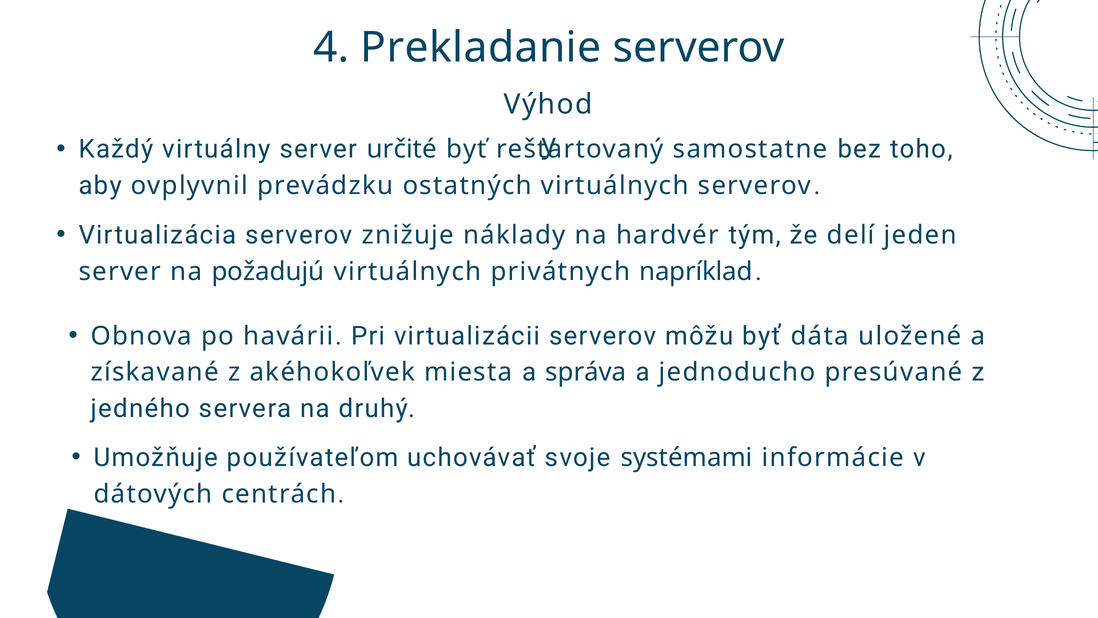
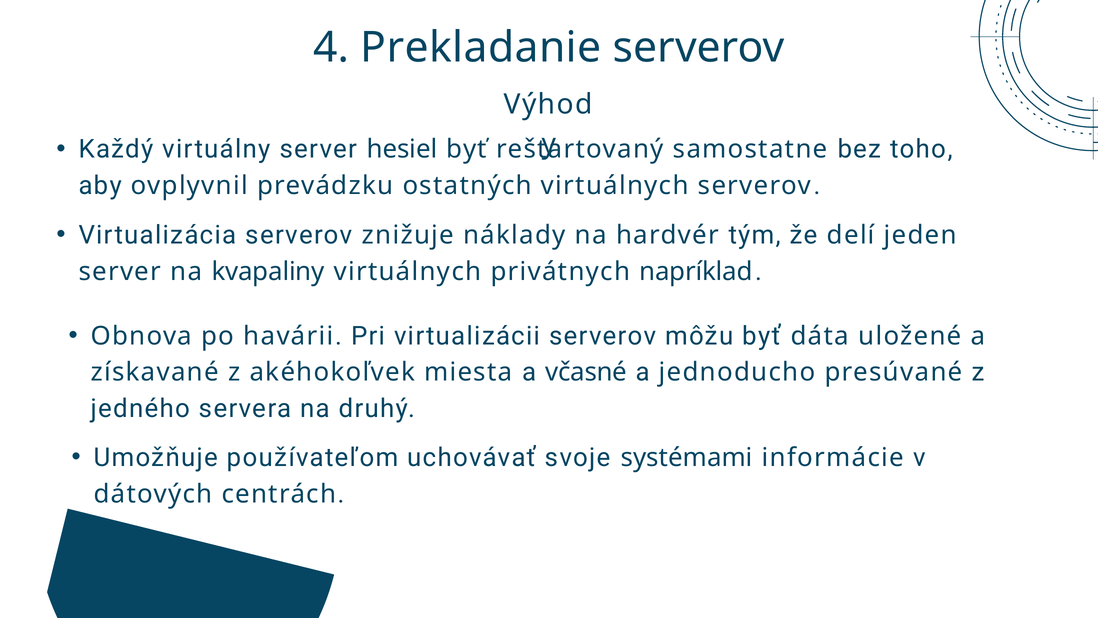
určité: určité -> hesiel (402, 149)
požadujú: požadujú -> kvapaliny (268, 271)
správa: správa -> včasné (586, 372)
